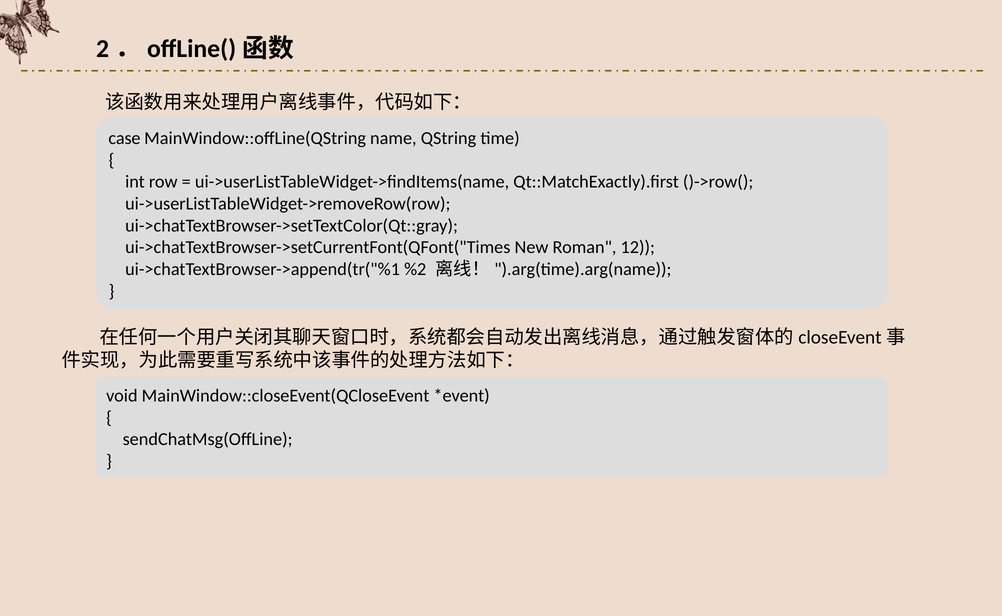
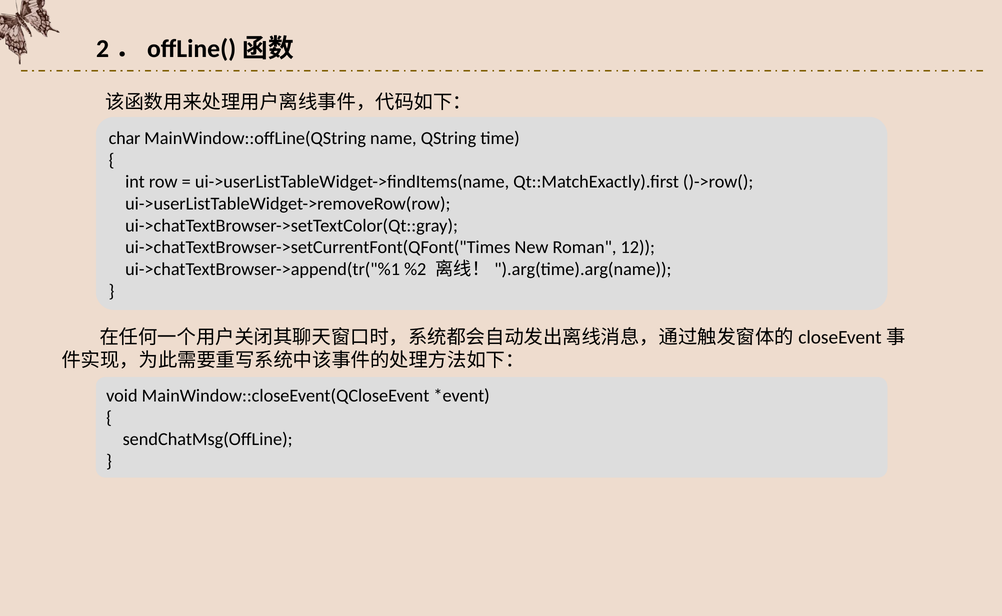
case: case -> char (125, 138)
